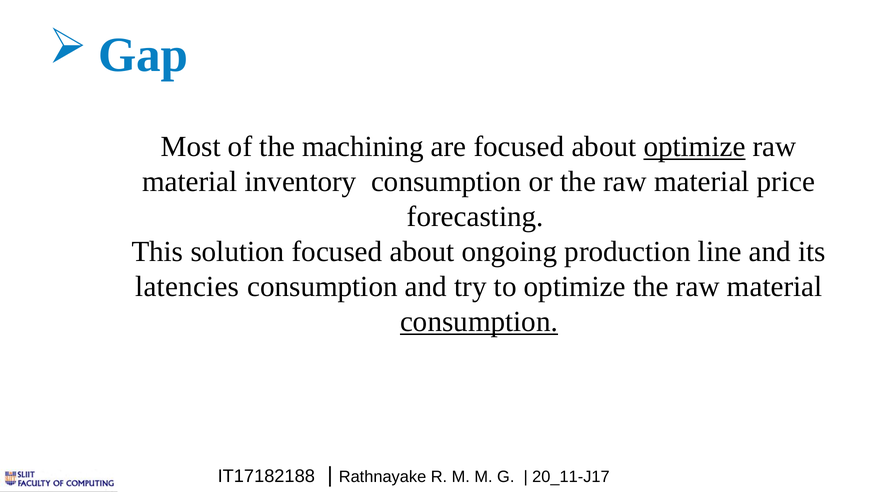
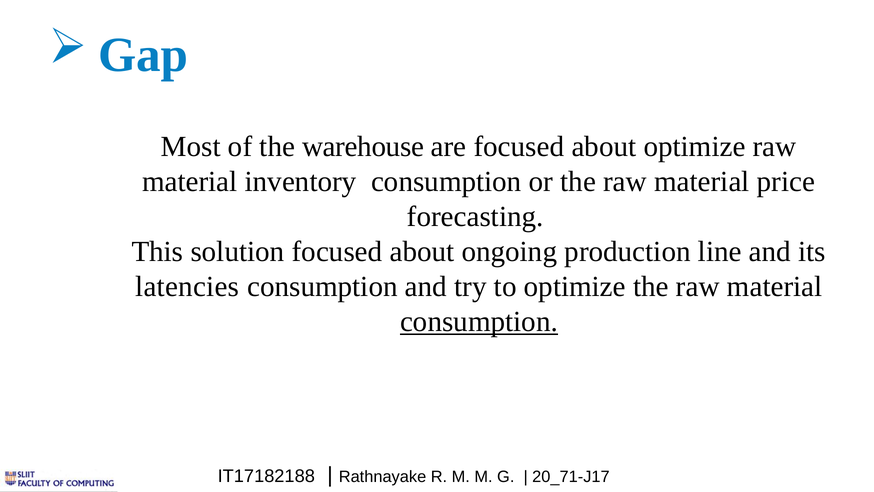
machining: machining -> warehouse (363, 147)
optimize underline: present -> none (694, 147)
20_11-J17: 20_11-J17 -> 20_71-J17 (571, 477)
